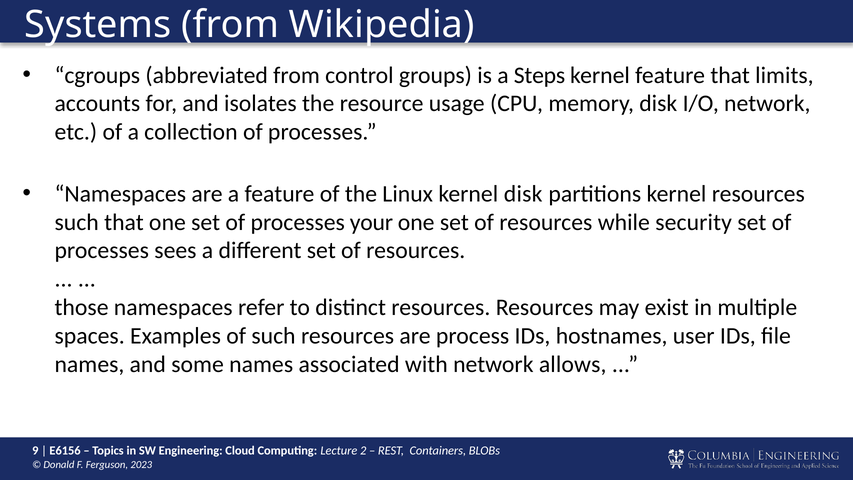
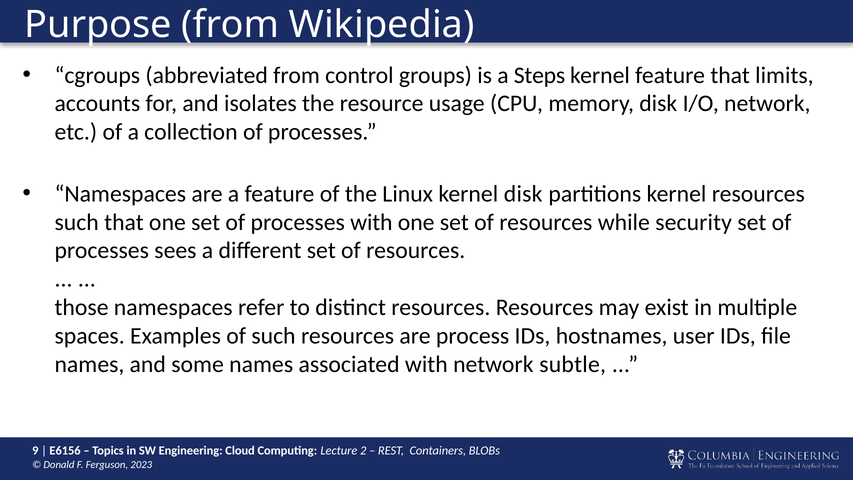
Systems: Systems -> Purpose (98, 25)
processes your: your -> with (371, 222)
allows: allows -> subtle (573, 364)
